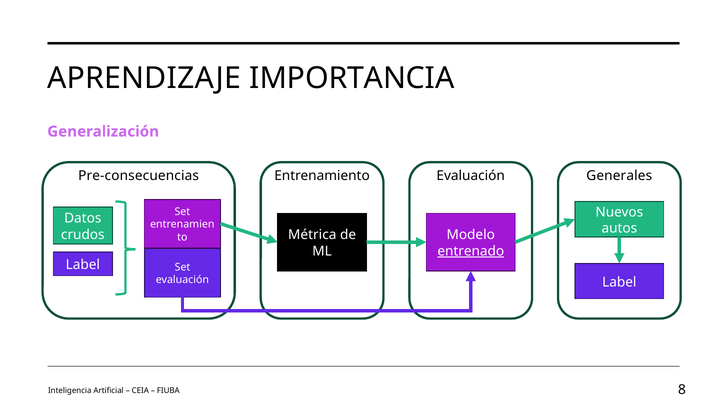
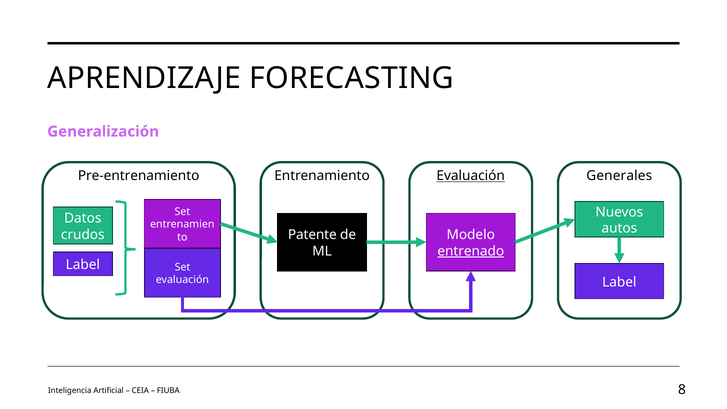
IMPORTANCIA: IMPORTANCIA -> FORECASTING (352, 78)
Pre-consecuencias: Pre-consecuencias -> Pre-entrenamiento (139, 176)
Evaluación underline: none -> present (471, 176)
Métrica: Métrica -> Patente (312, 235)
